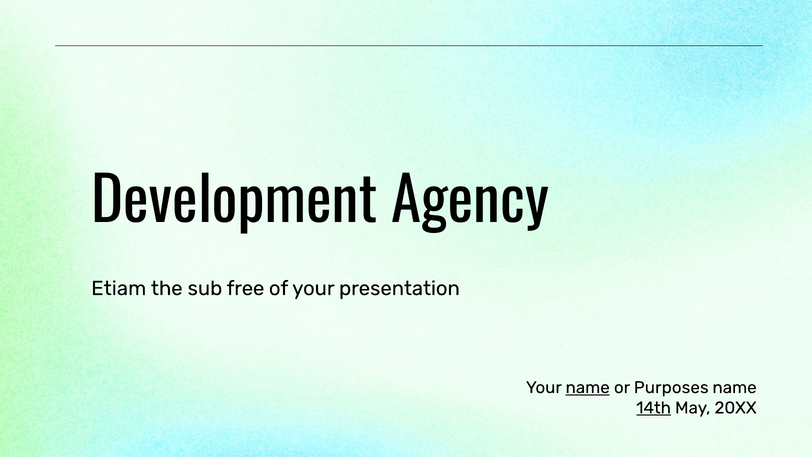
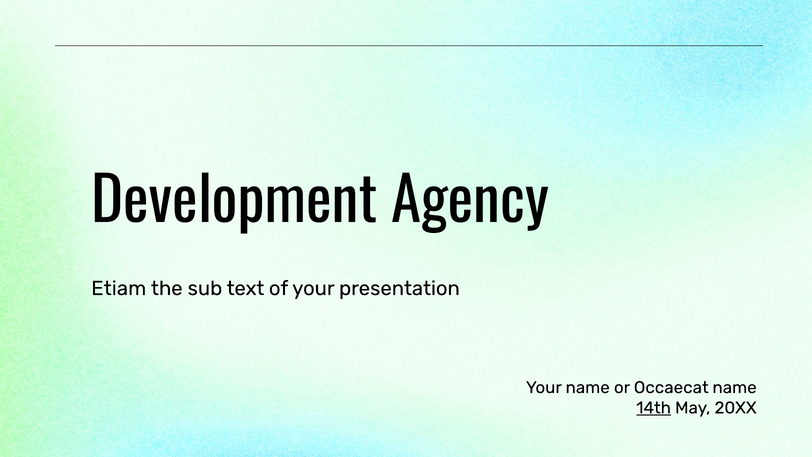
free: free -> text (245, 288)
name underline: present -> none (588, 387)
Purposes: Purposes -> Occaecat (671, 387)
